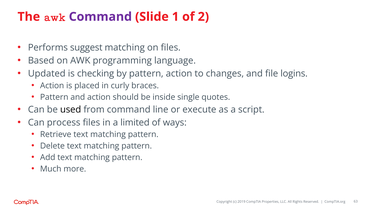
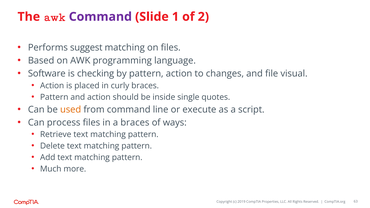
Updated: Updated -> Software (47, 74)
logins: logins -> visual (294, 74)
used colour: black -> orange (71, 110)
a limited: limited -> braces (135, 123)
